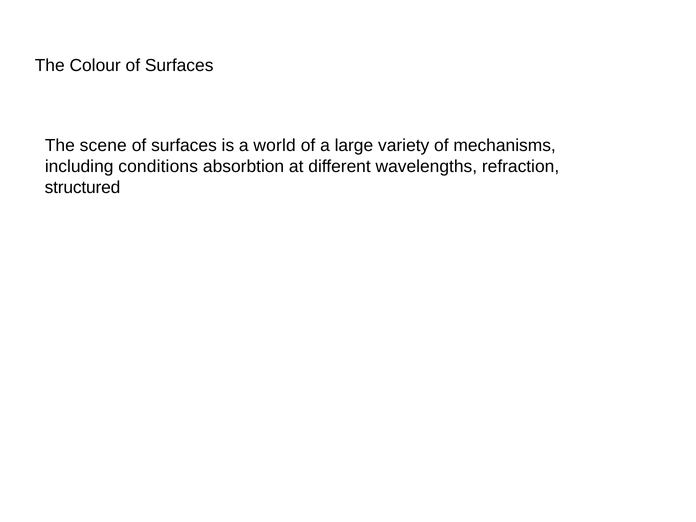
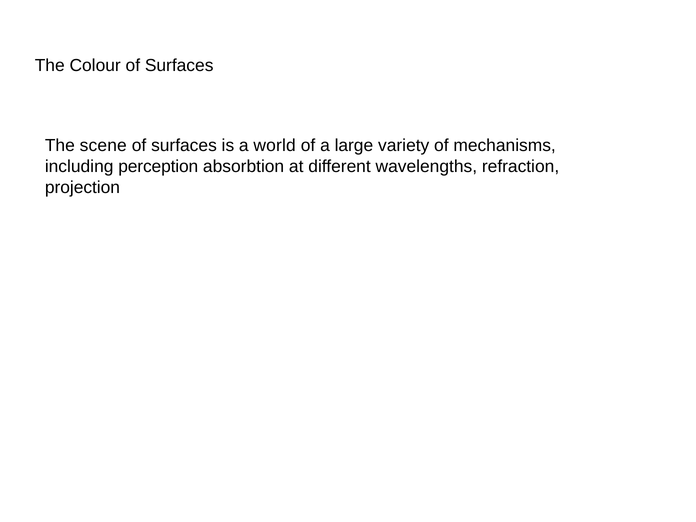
conditions: conditions -> perception (158, 166)
structured: structured -> projection (82, 187)
